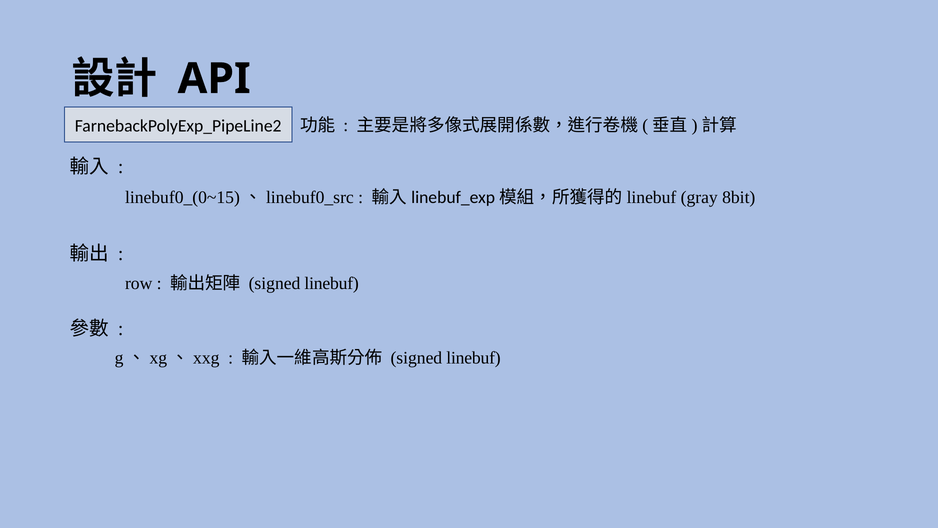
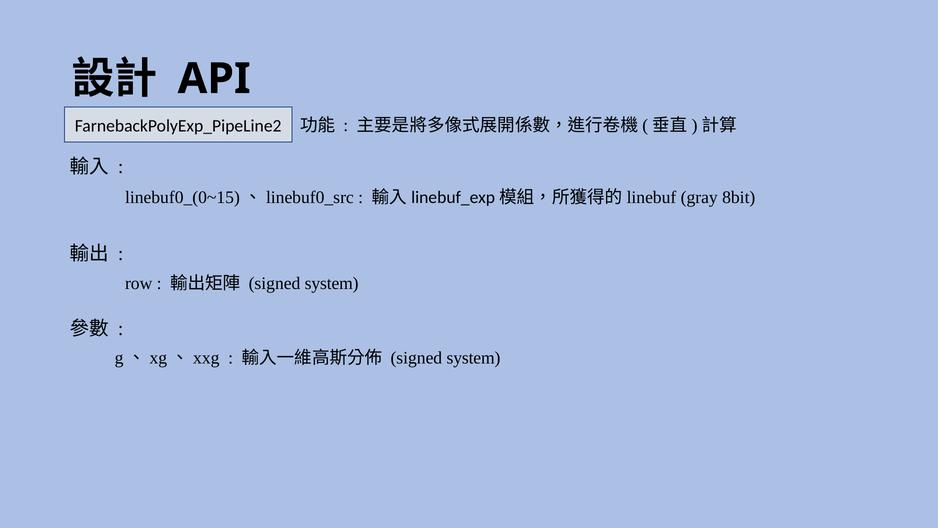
linebuf: linebuf -> system (332, 283)
linebuf: linebuf -> system (473, 358)
